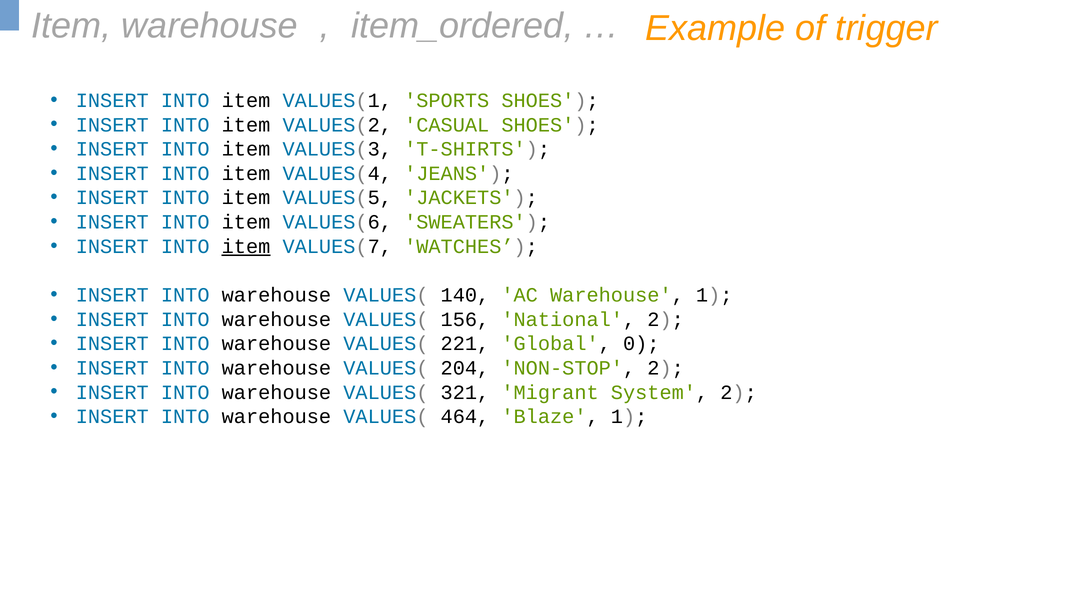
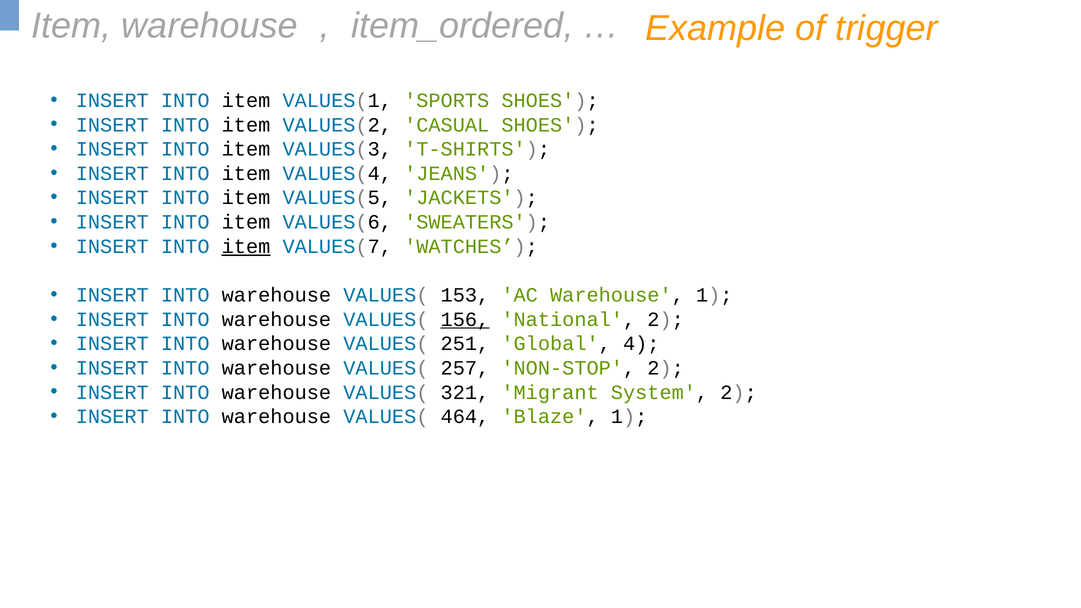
140: 140 -> 153 (465, 295)
156 underline: none -> present (465, 319)
221: 221 -> 251 (465, 344)
0: 0 -> 4 (641, 344)
204: 204 -> 257 (465, 368)
